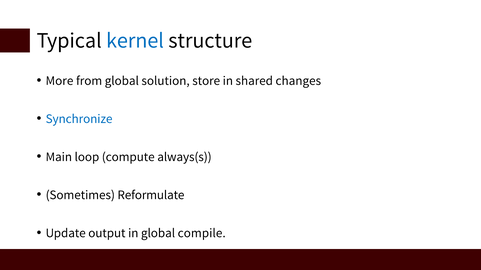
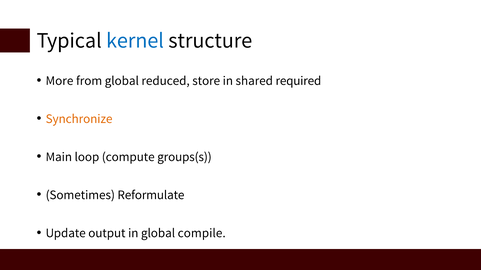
solution: solution -> reduced (166, 81)
changes: changes -> required (298, 81)
Synchronize colour: blue -> orange (79, 119)
always(s: always(s -> groups(s (184, 157)
